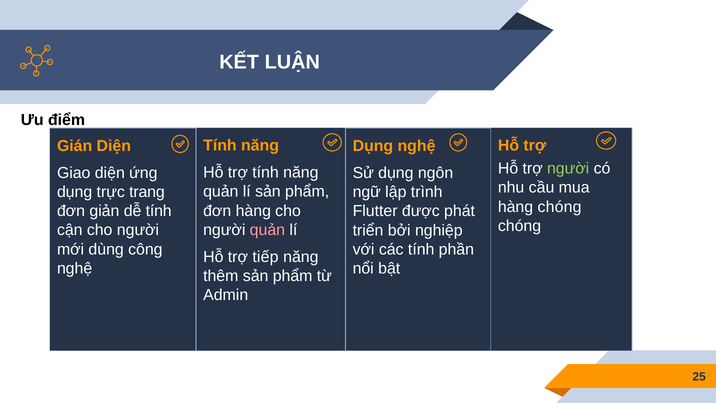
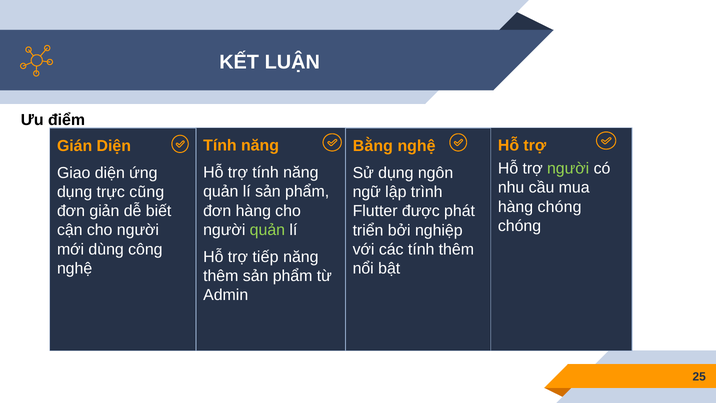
Dụng: Dụng -> Bằng (373, 146)
trang: trang -> cũng (147, 192)
dễ tính: tính -> biết (159, 211)
quản colour: pink -> light green (267, 230)
tính phần: phần -> thêm (456, 249)
